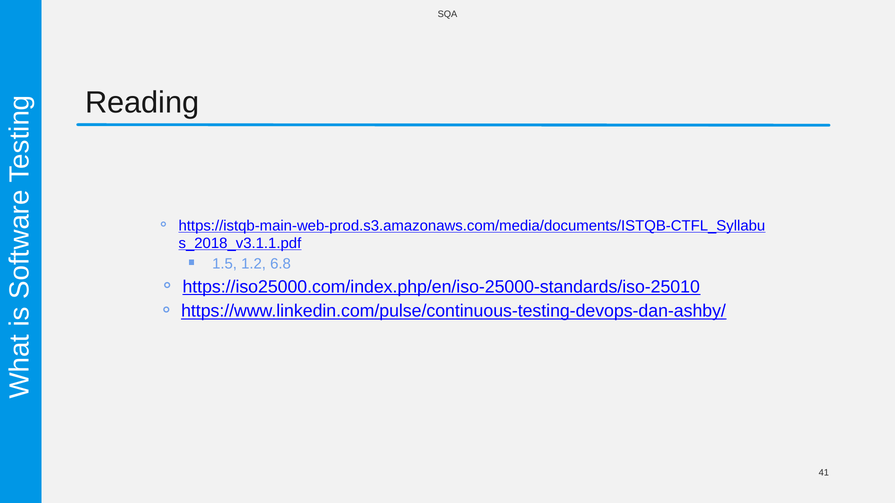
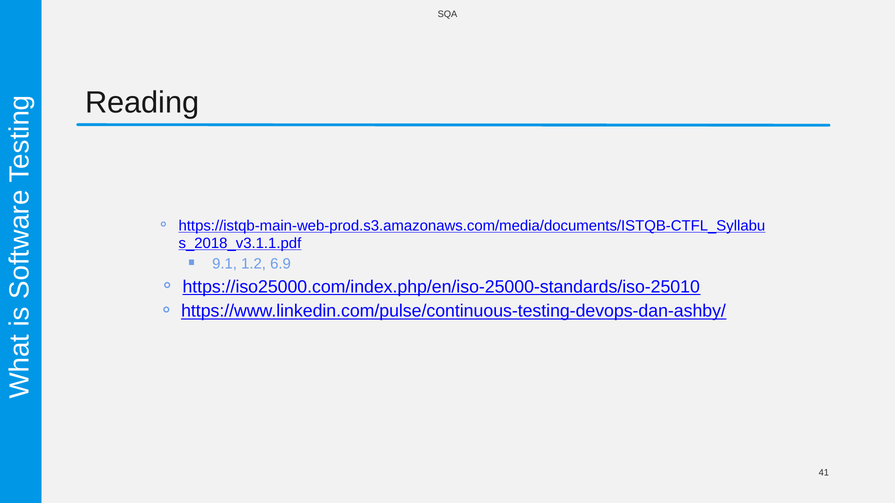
1.5: 1.5 -> 9.1 (225, 264)
6.8: 6.8 -> 6.9 (280, 264)
